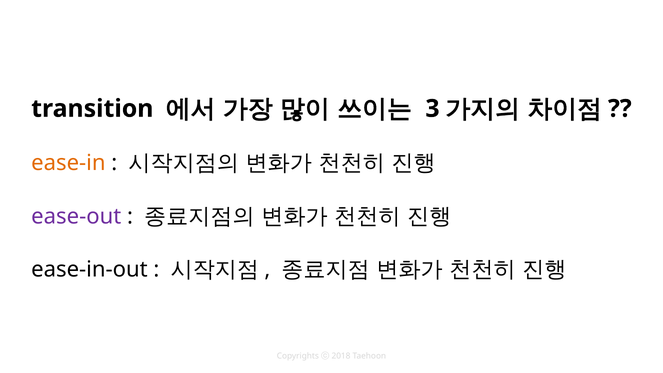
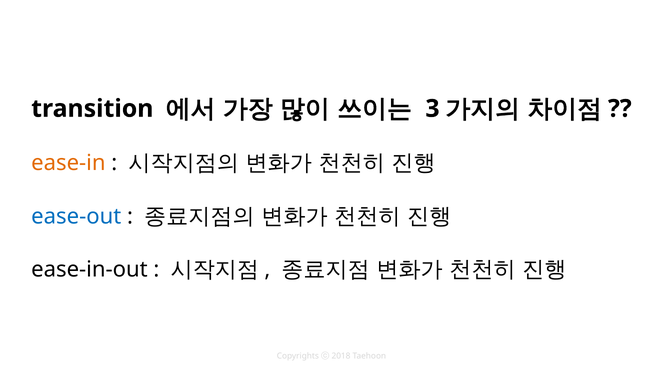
ease-out colour: purple -> blue (76, 216)
